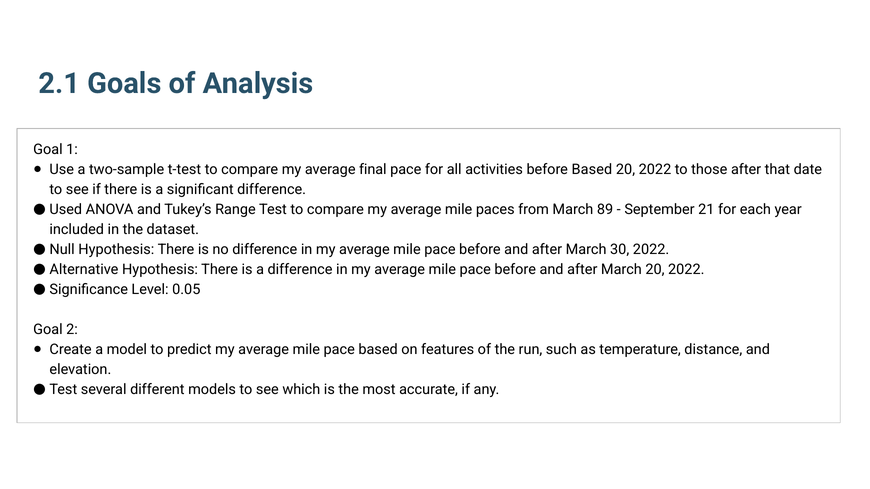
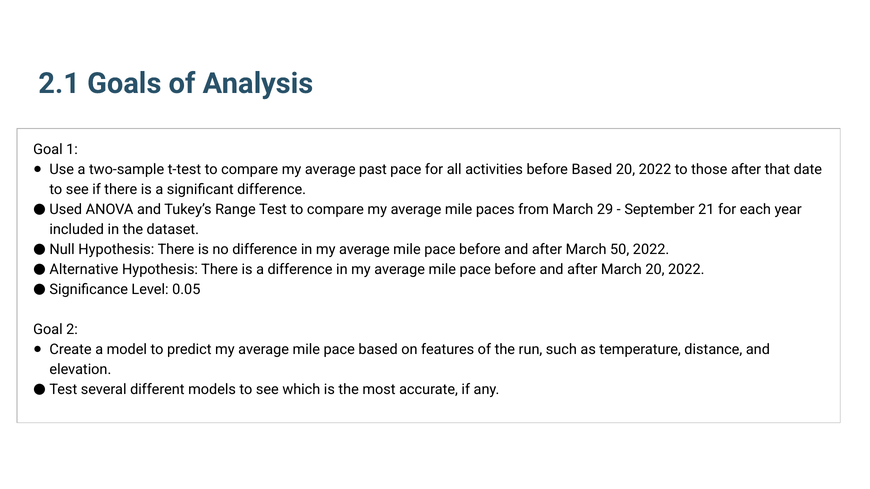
final: final -> past (373, 170)
89: 89 -> 29 (605, 210)
30: 30 -> 50 (620, 250)
